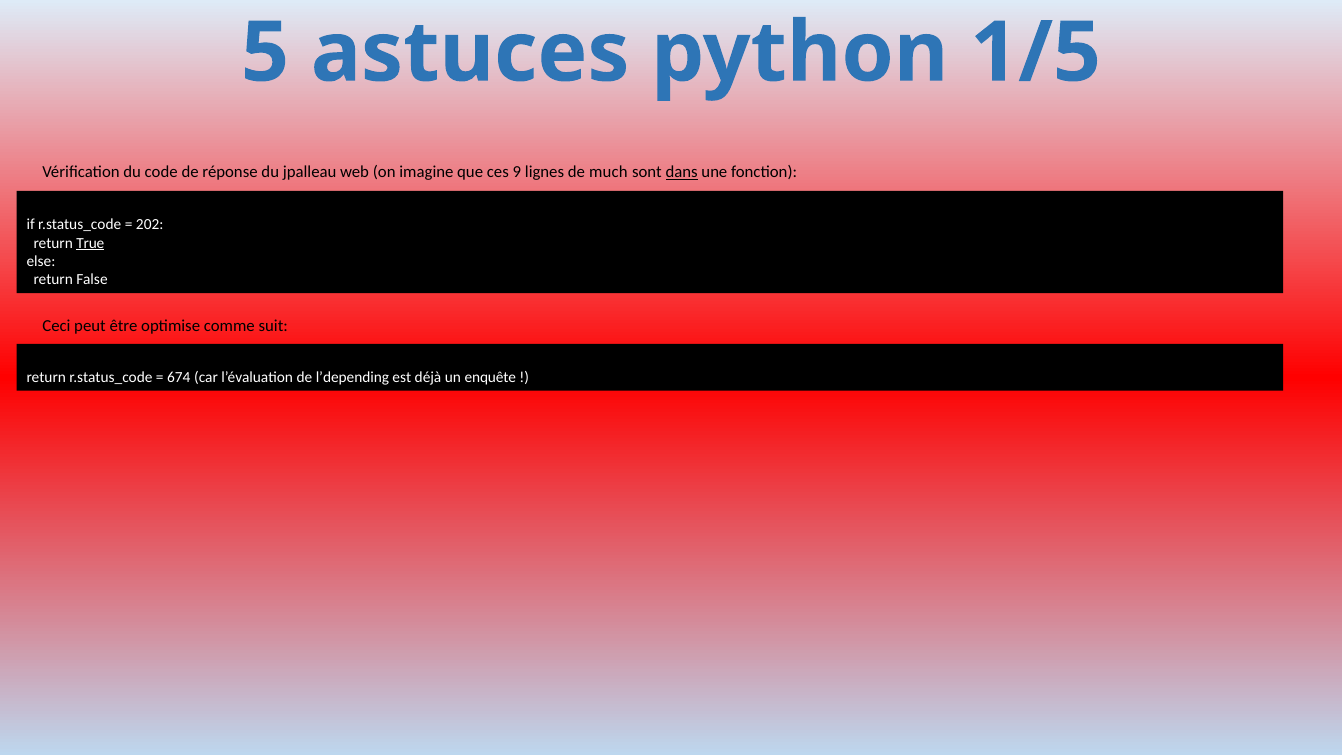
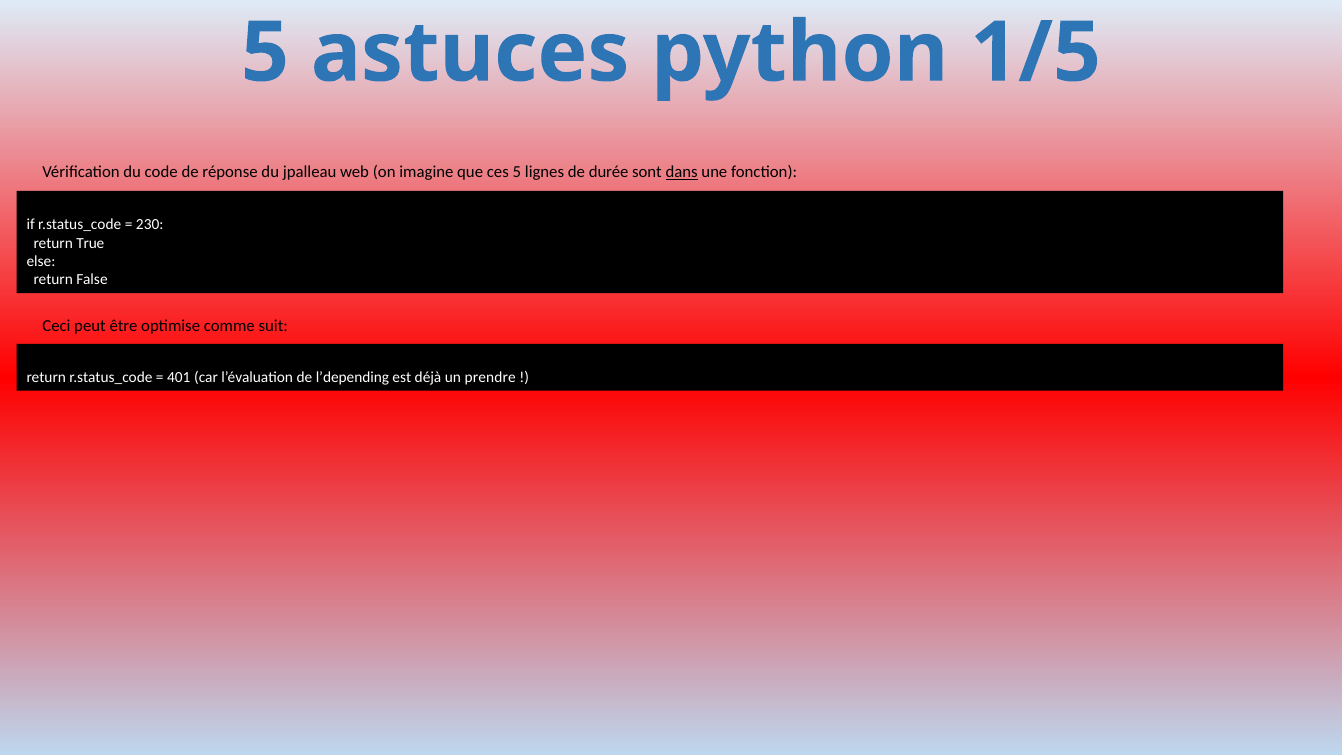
ces 9: 9 -> 5 (517, 172)
much: much -> durée (609, 172)
202: 202 -> 230 (150, 224)
True underline: present -> none (90, 243)
674: 674 -> 401 (179, 378)
enquête: enquête -> prendre (490, 378)
